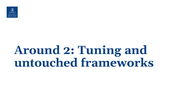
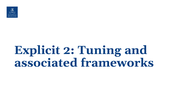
Around: Around -> Explicit (37, 50)
untouched: untouched -> associated (46, 63)
